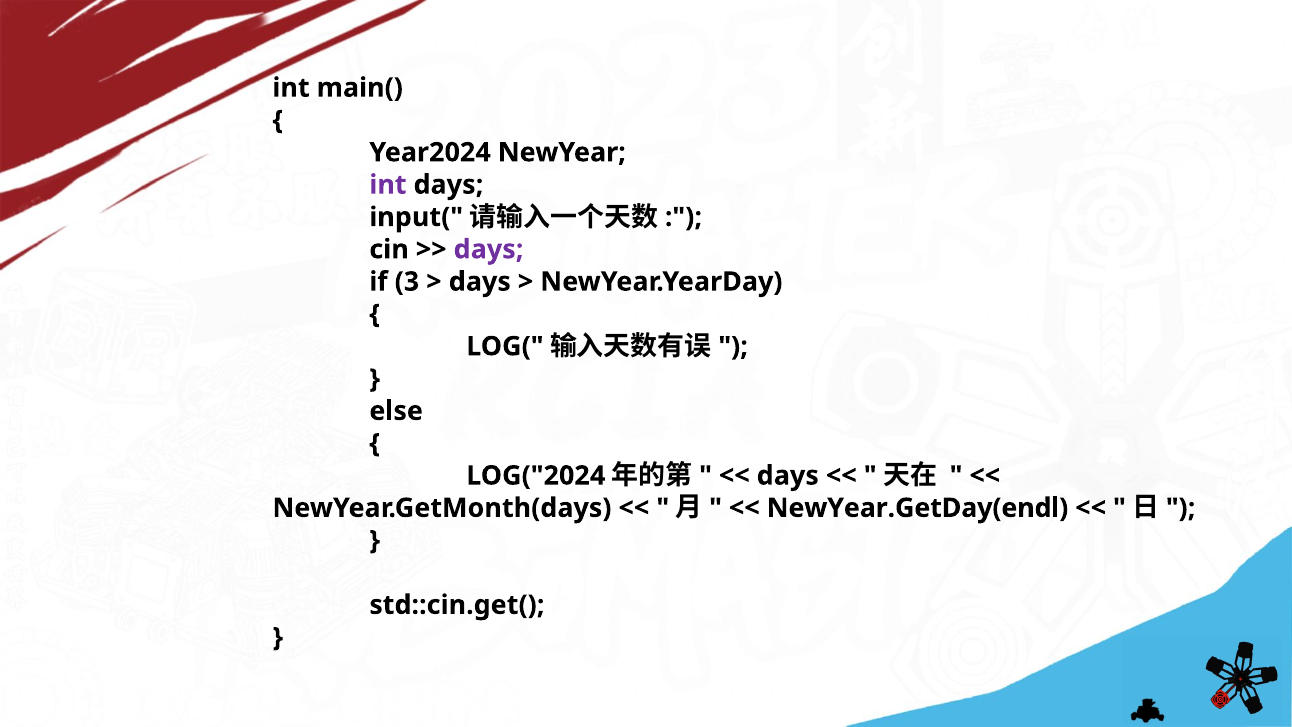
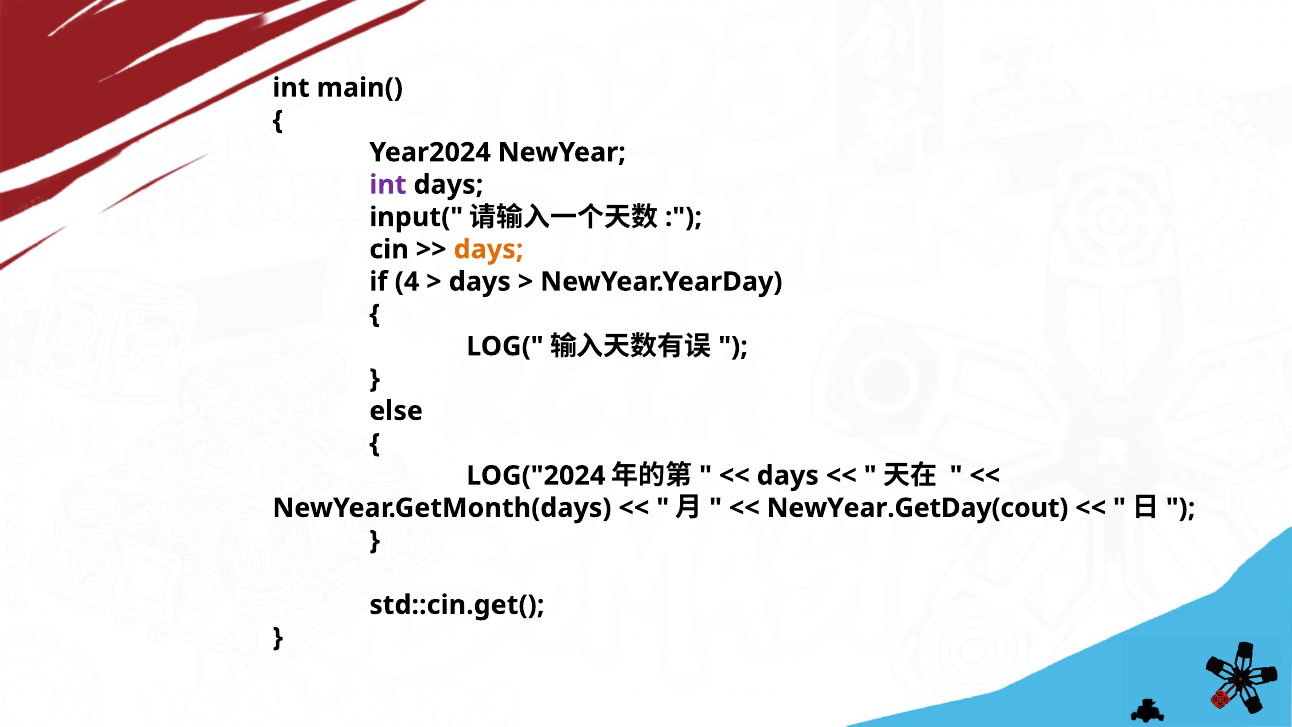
days colour: purple -> orange (489, 249)
3: 3 -> 4 (407, 282)
NewYear.GetDay(endl: NewYear.GetDay(endl -> NewYear.GetDay(cout (918, 508)
